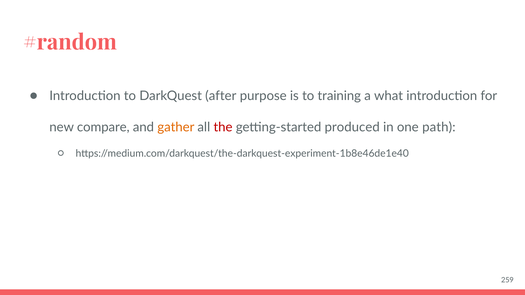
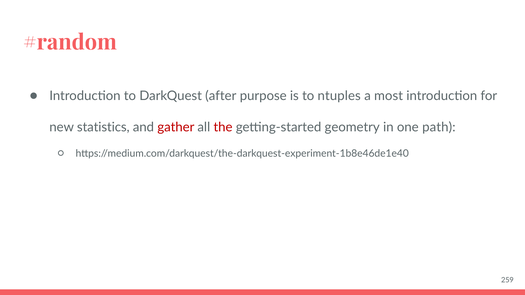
training: training -> ntuples (339, 96)
what: what -> most (389, 96)
compare: compare -> statistics (103, 127)
gather colour: orange -> red (176, 127)
produced: produced -> geometry (352, 127)
